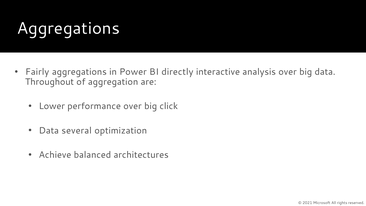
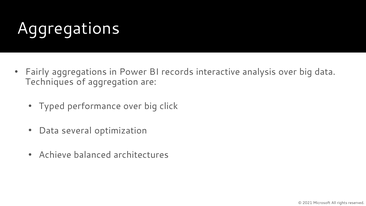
directly: directly -> records (177, 72)
Throughout: Throughout -> Techniques (49, 82)
Lower: Lower -> Typed (52, 106)
